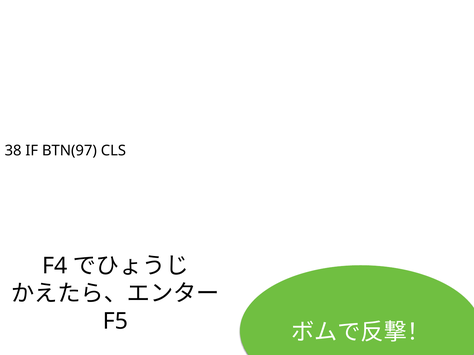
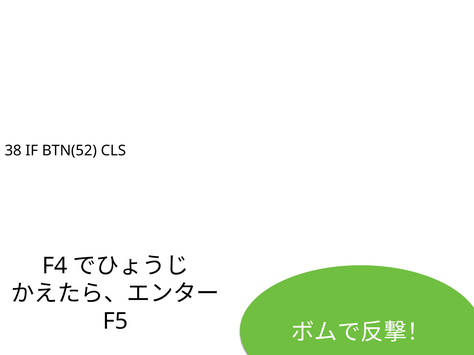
BTN(97: BTN(97 -> BTN(52 (69, 151)
